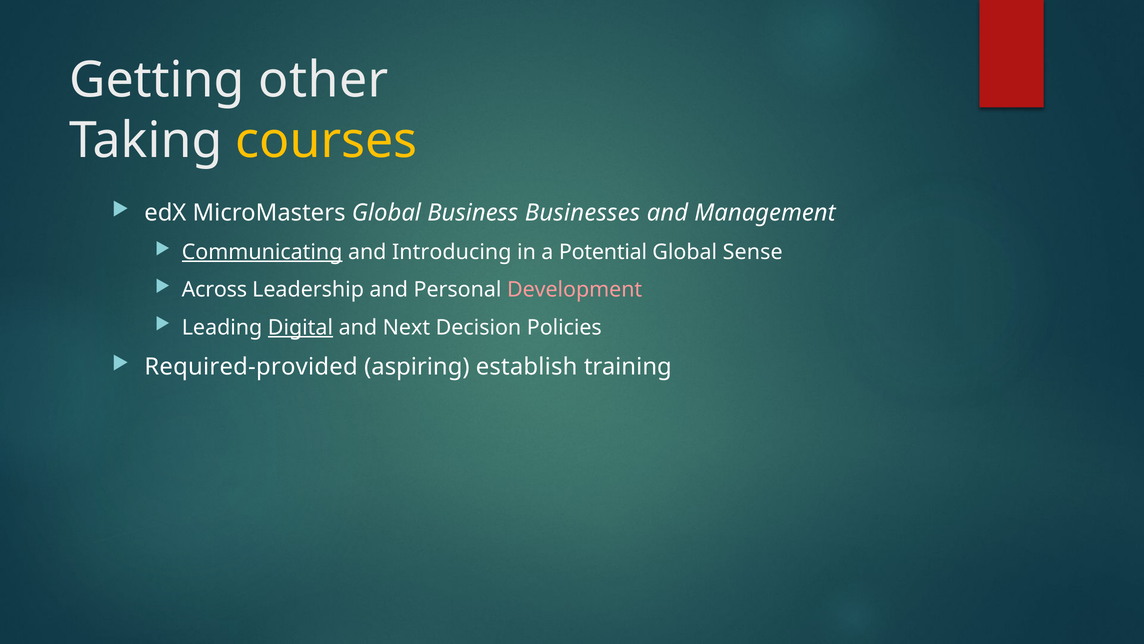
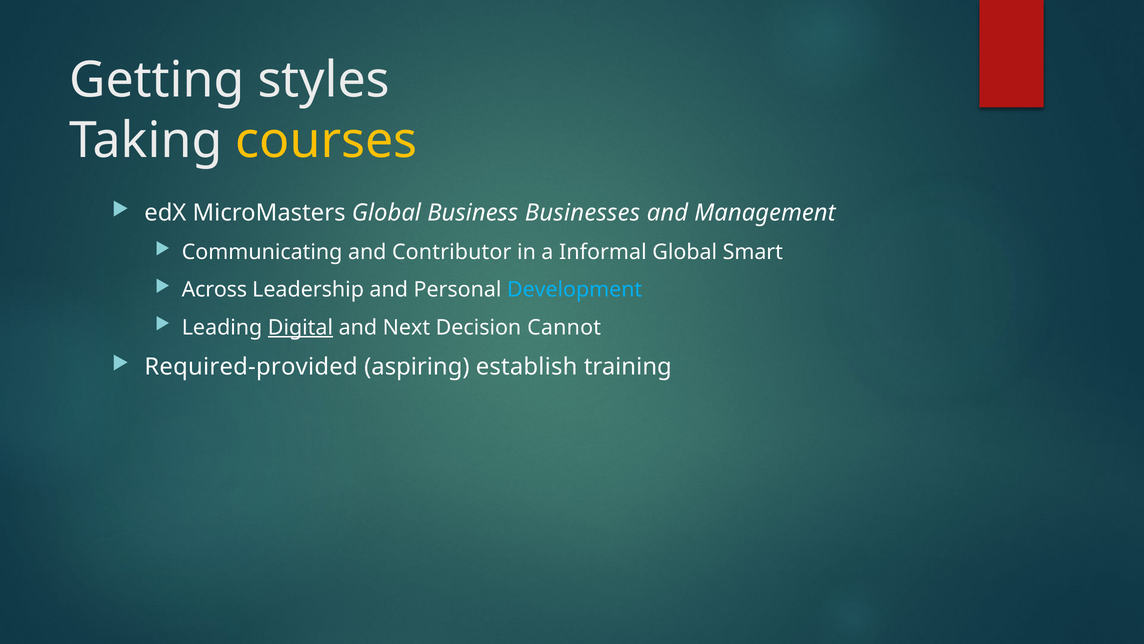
other: other -> styles (324, 80)
Communicating underline: present -> none (262, 252)
Introducing: Introducing -> Contributor (452, 252)
Potential: Potential -> Informal (603, 252)
Sense: Sense -> Smart (753, 252)
Development colour: pink -> light blue (575, 290)
Policies: Policies -> Cannot (564, 327)
